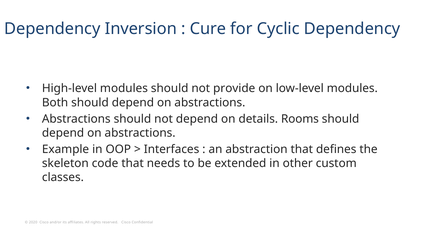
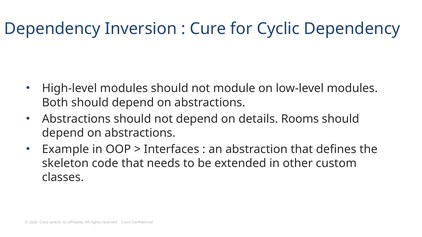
provide: provide -> module (234, 89)
